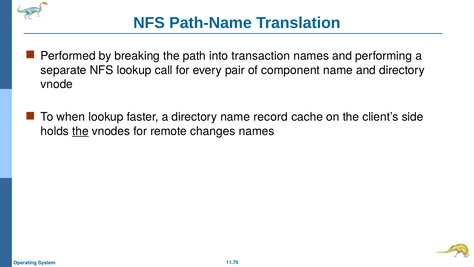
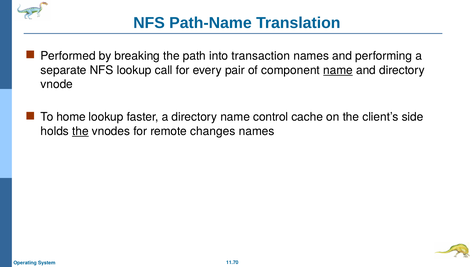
name underline: none -> present (338, 70)
when: when -> home (71, 117)
record: record -> control (271, 117)
